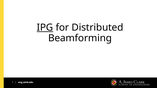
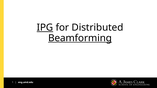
Beamforming underline: none -> present (80, 38)
